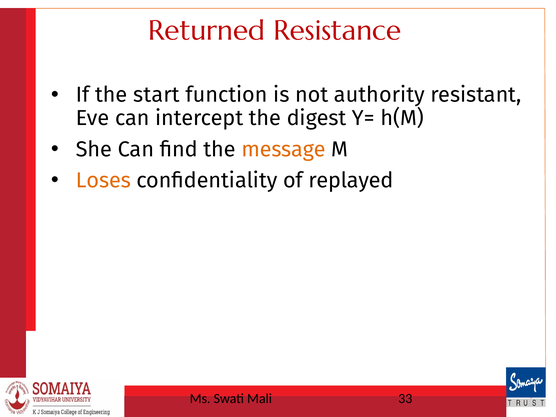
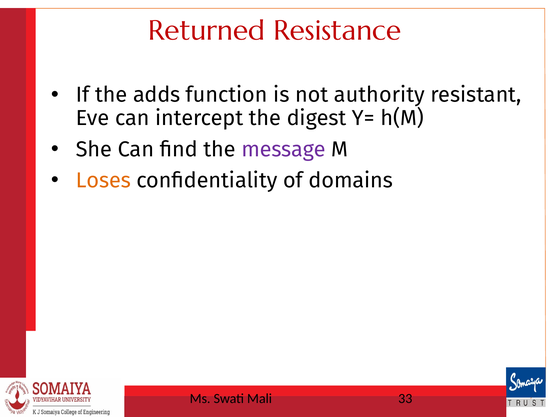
start: start -> adds (157, 95)
message colour: orange -> purple (284, 149)
replayed: replayed -> domains (351, 180)
